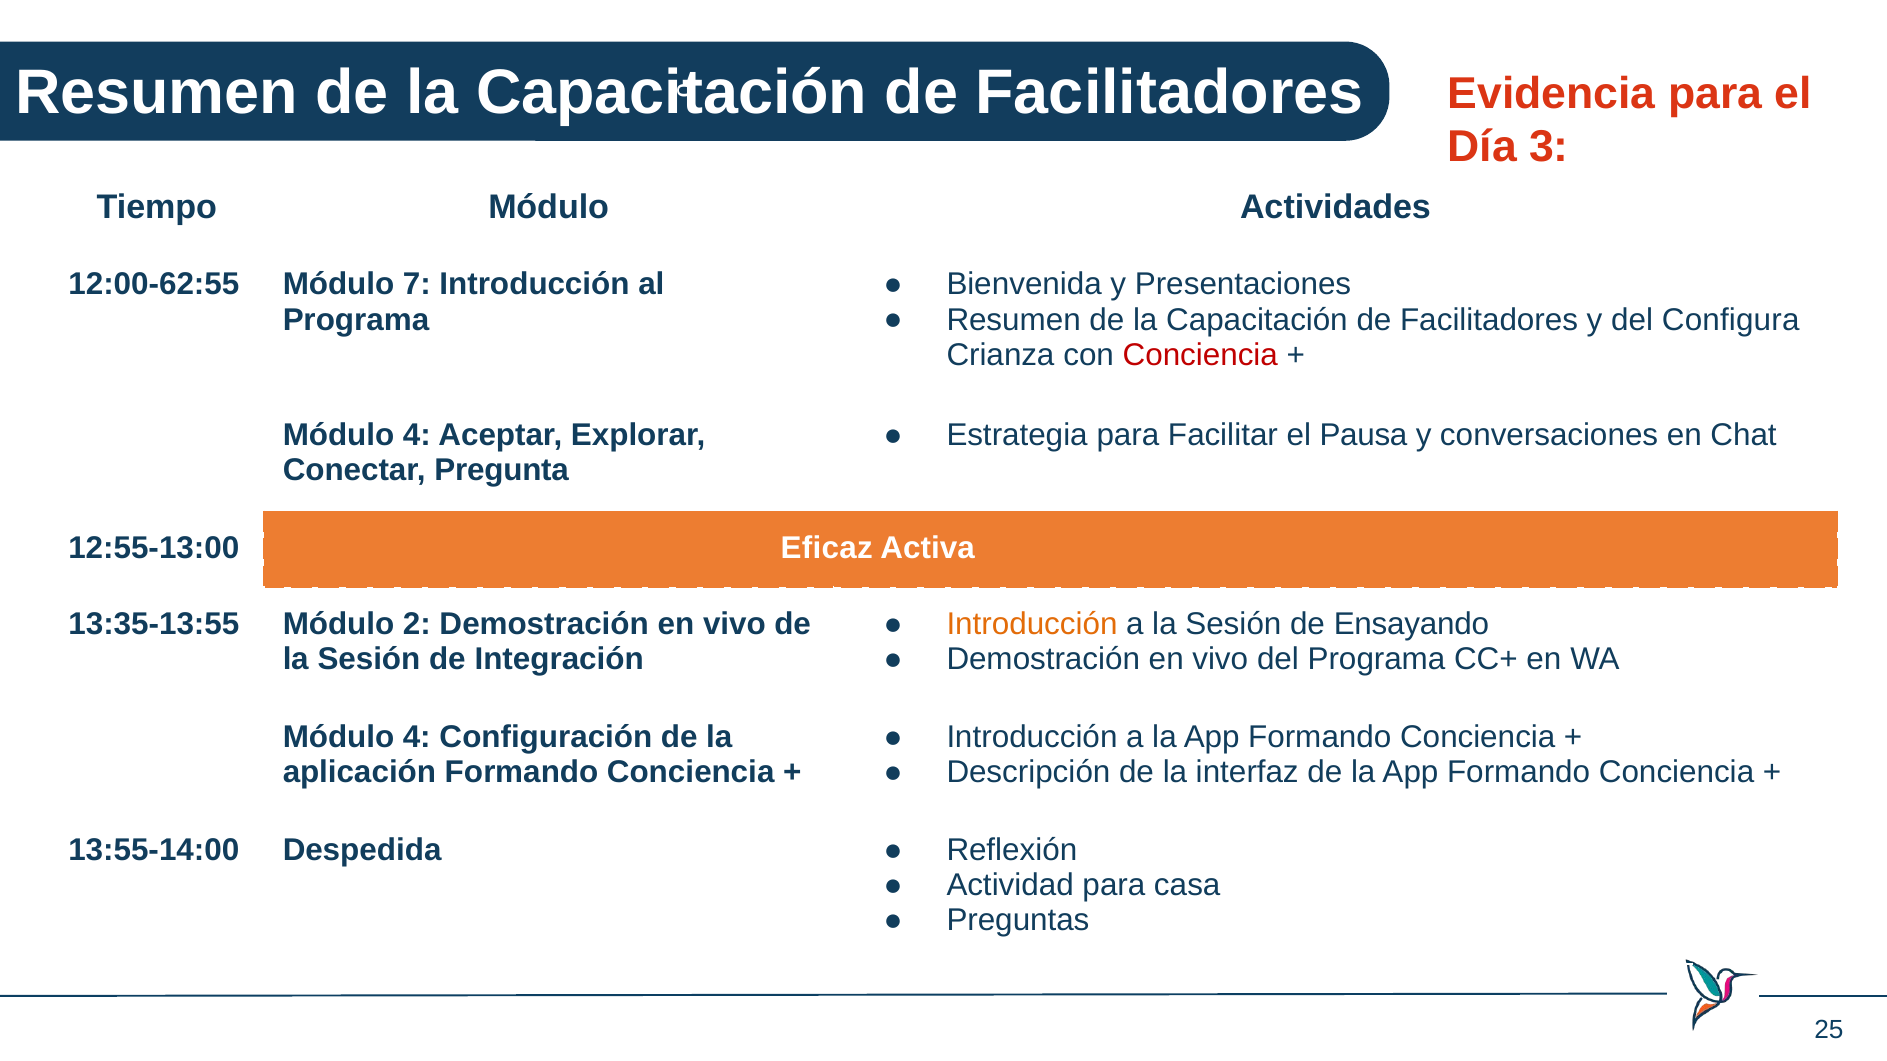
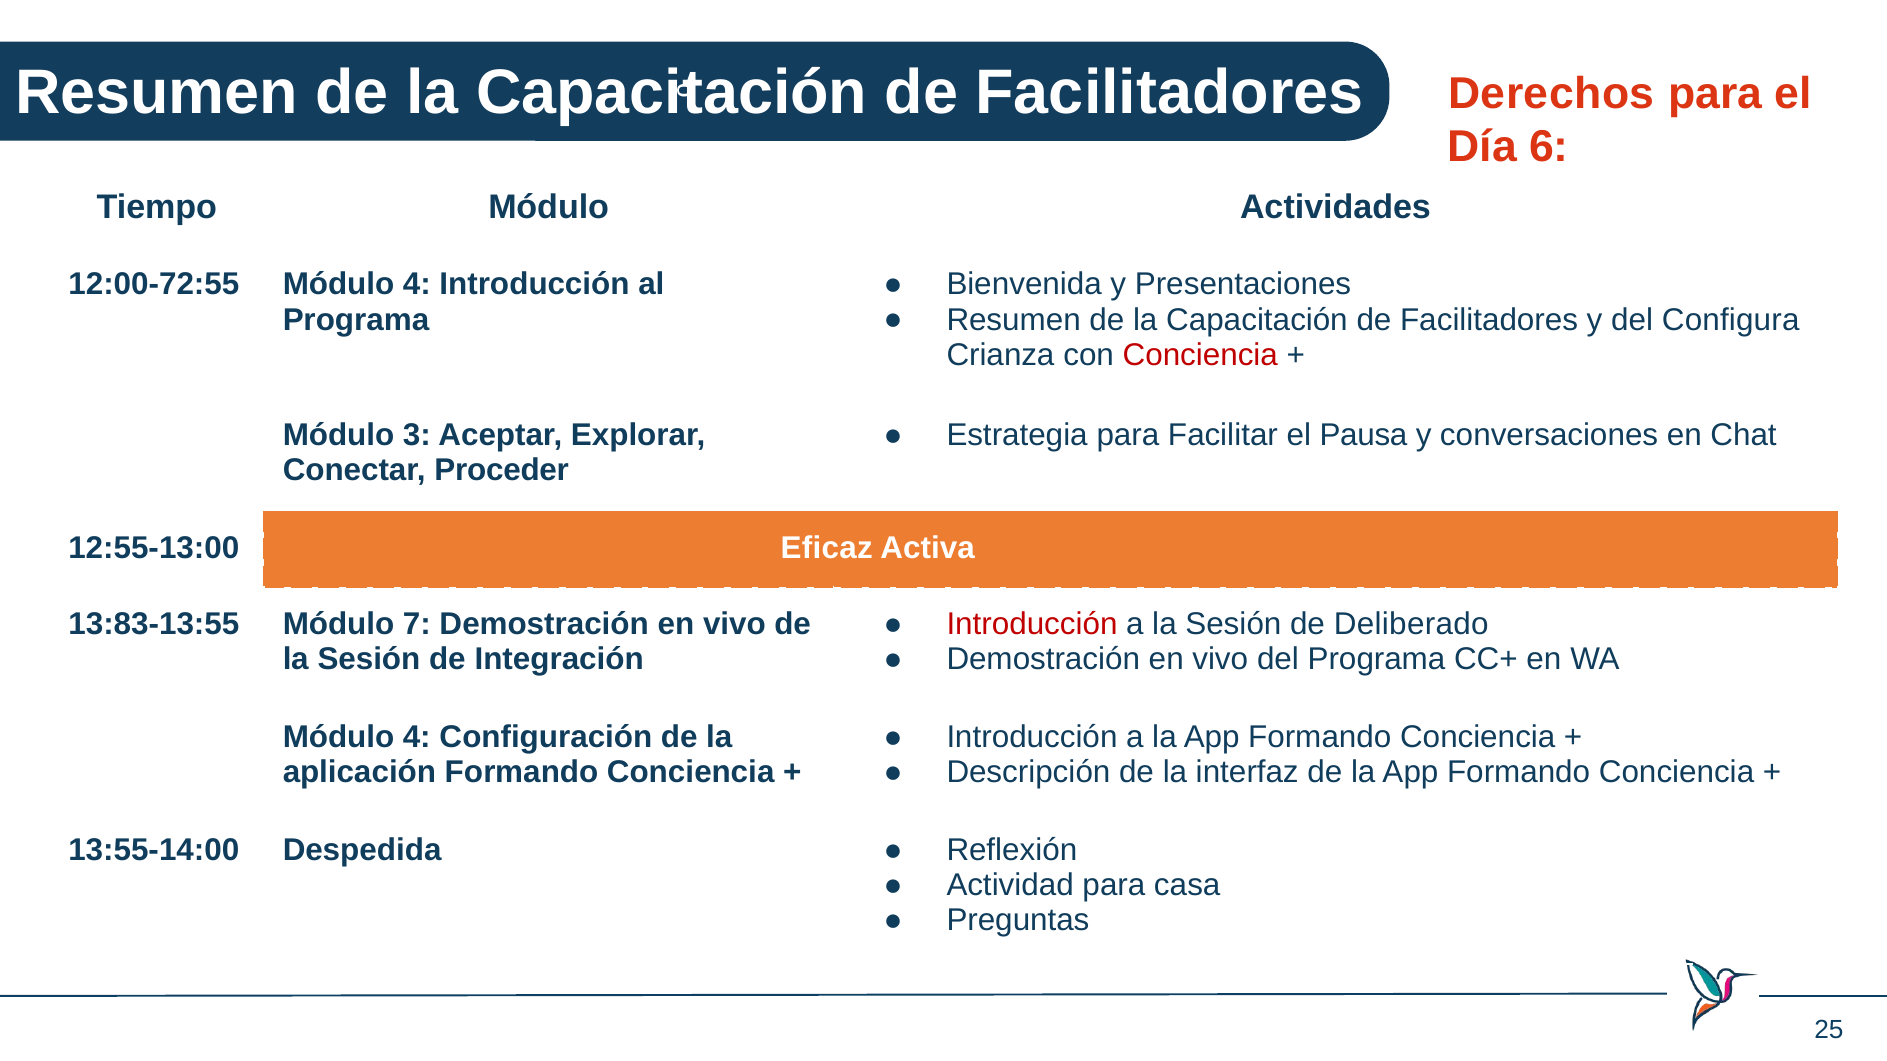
Evidencia: Evidencia -> Derechos (1551, 94)
3: 3 -> 6 (1549, 147)
12:00-62:55: 12:00-62:55 -> 12:00-72:55 (154, 285)
7: 7 -> 4 (417, 285)
4: 4 -> 3 (417, 436)
Pregunta: Pregunta -> Proceder (502, 471)
13:35-13:55: 13:35-13:55 -> 13:83-13:55 (154, 624)
2: 2 -> 7 (417, 624)
Introducción colour: orange -> red (1032, 624)
Ensayando: Ensayando -> Deliberado (1411, 624)
